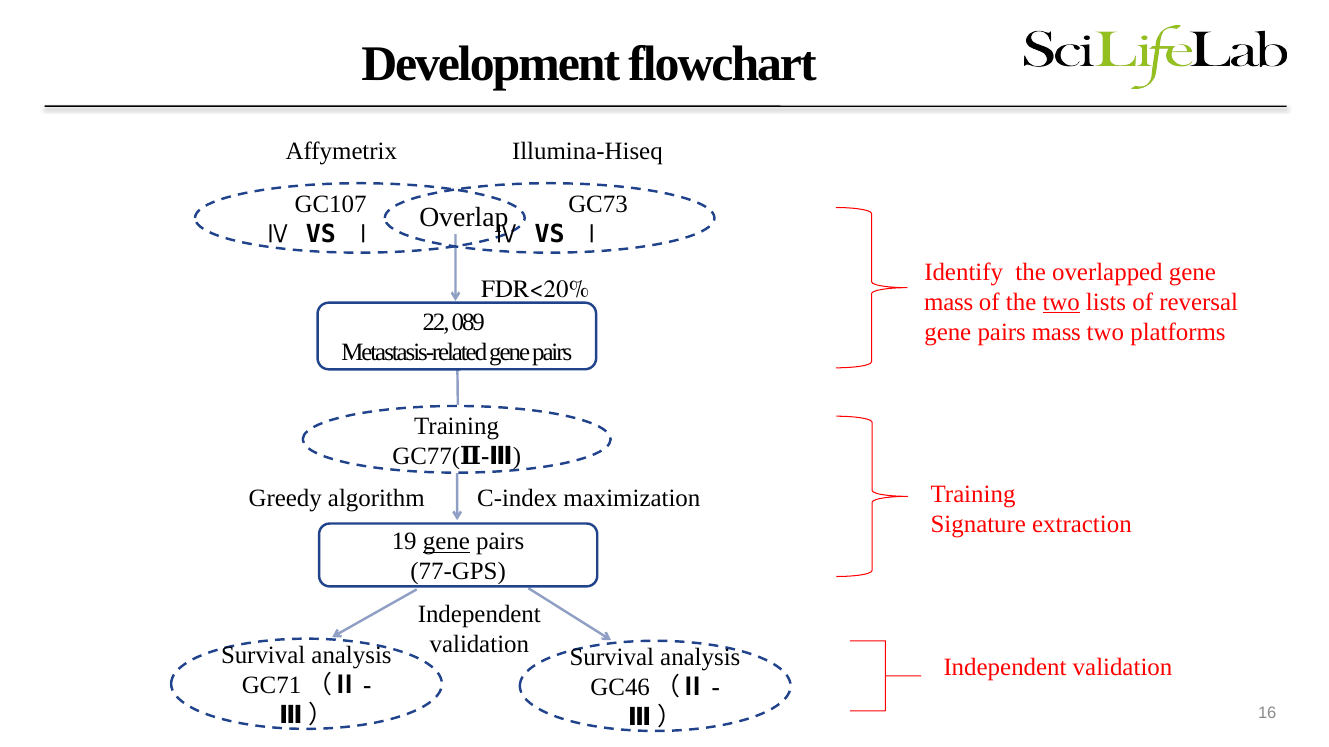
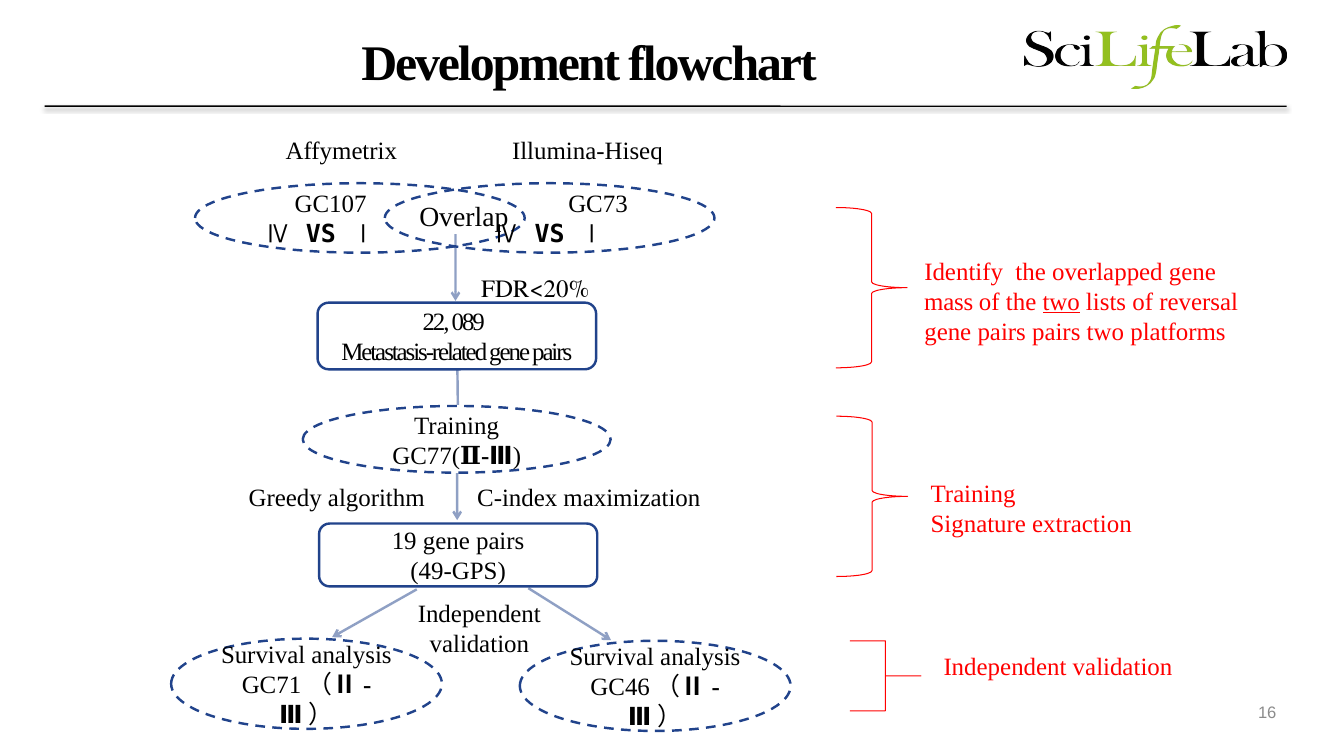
pairs mass: mass -> pairs (1056, 332)
gene underline: present -> none (446, 542)
77-GPS: 77-GPS -> 49-GPS (458, 572)
